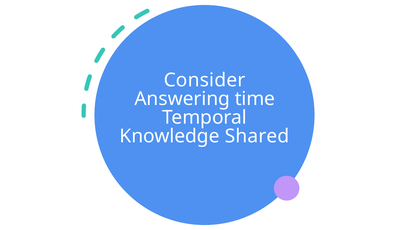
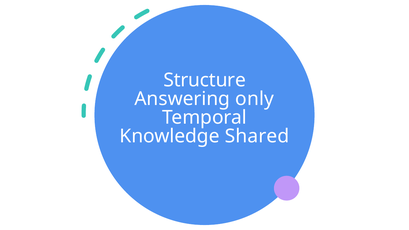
Consider: Consider -> Structure (205, 80)
time: time -> only (255, 99)
